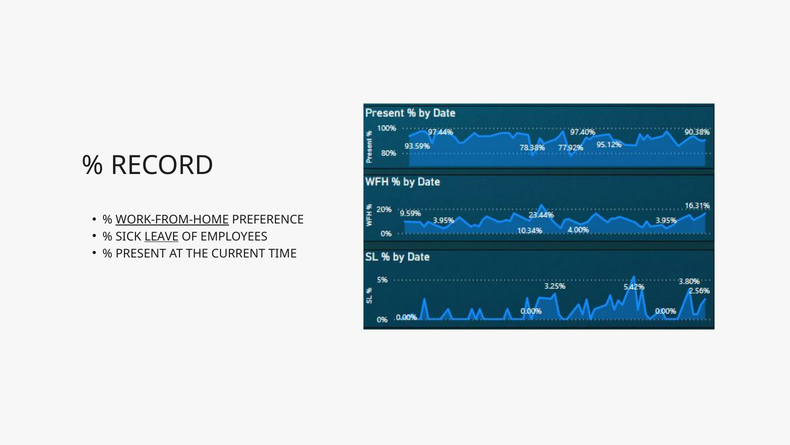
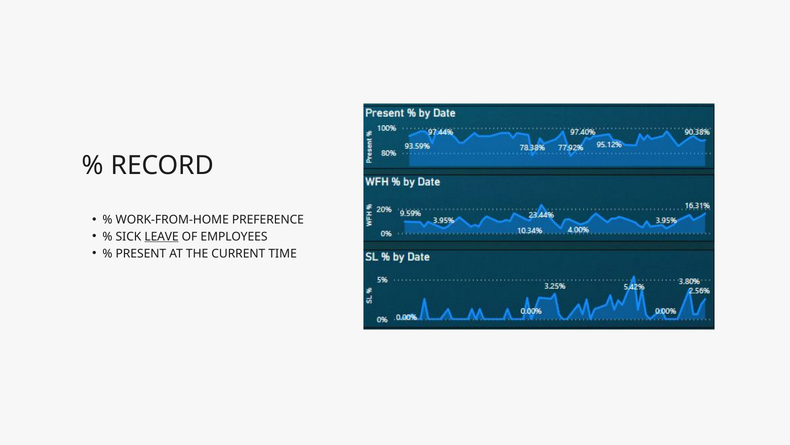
WORK-FROM-HOME underline: present -> none (172, 219)
